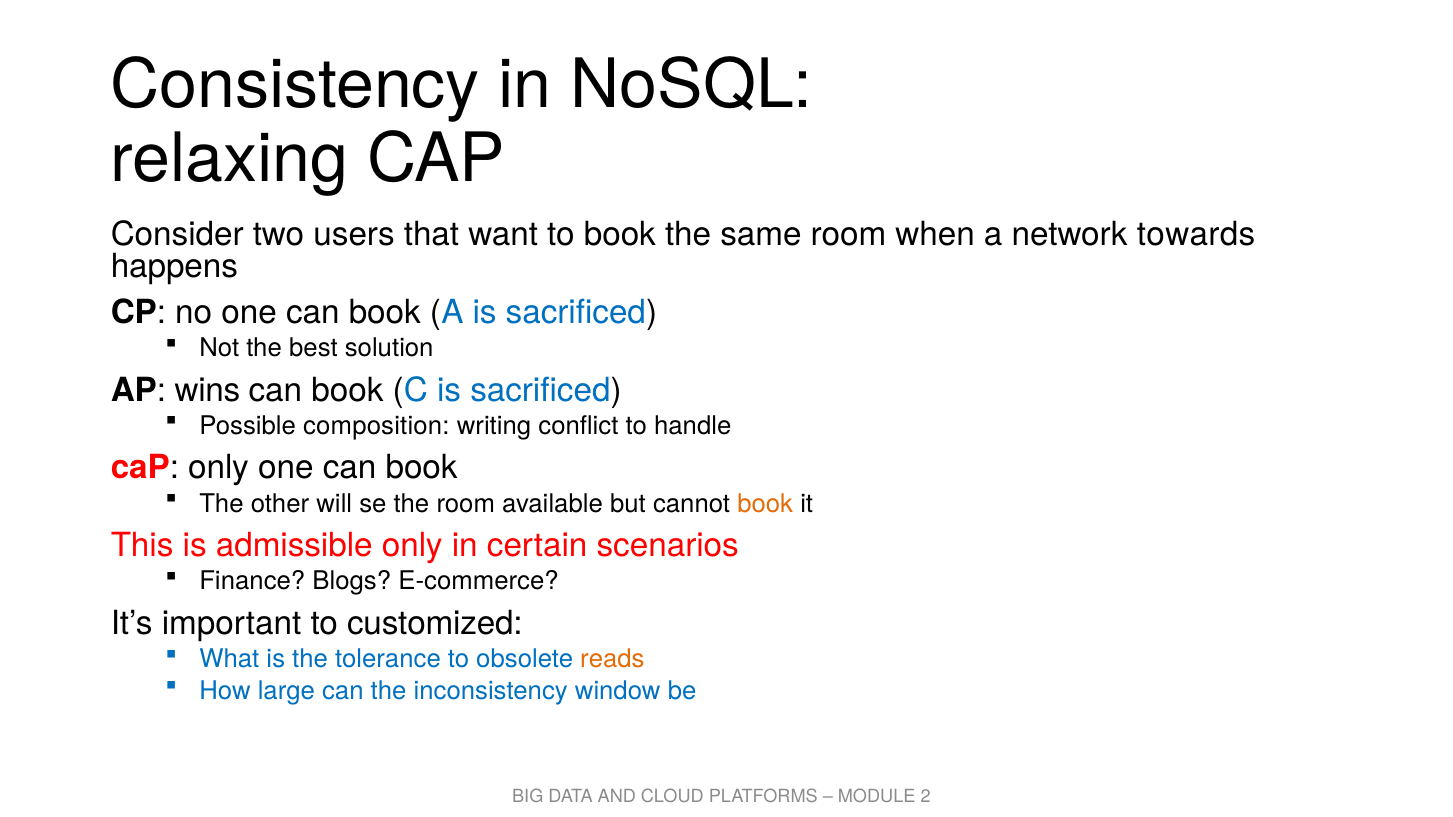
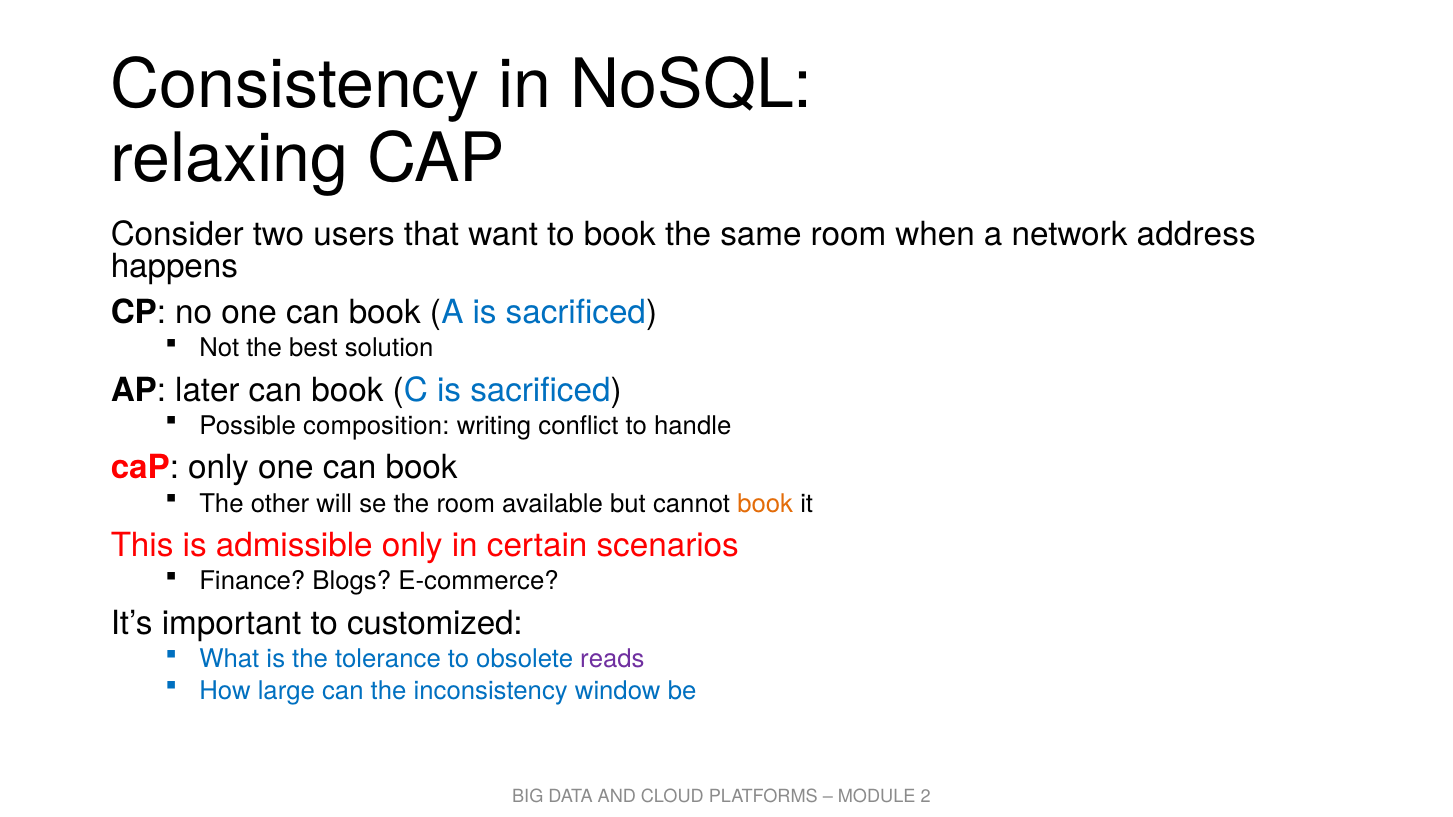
towards: towards -> address (1196, 234)
wins: wins -> later (207, 390)
reads colour: orange -> purple (612, 659)
